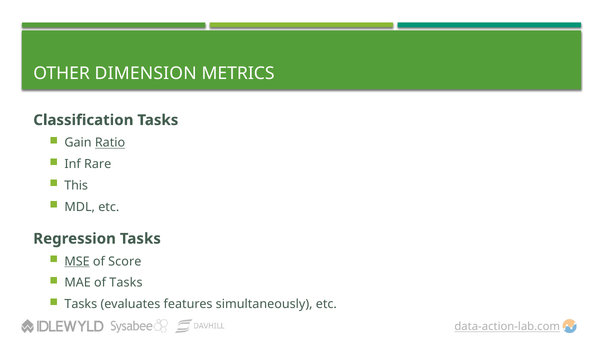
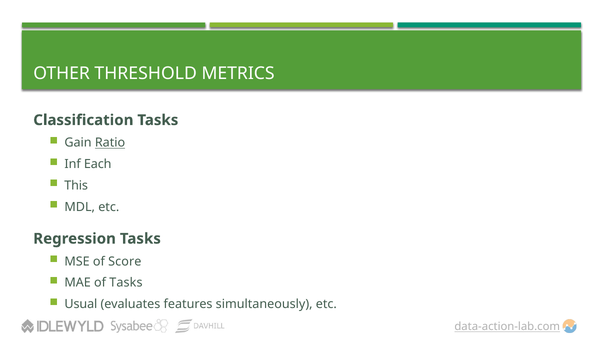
DIMENSION: DIMENSION -> THRESHOLD (146, 73)
Rare: Rare -> Each (98, 164)
MSE underline: present -> none (77, 262)
Tasks: Tasks -> Usual (81, 304)
